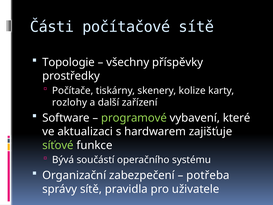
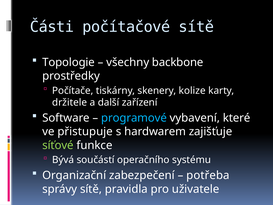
příspěvky: příspěvky -> backbone (178, 62)
rozlohy: rozlohy -> držitele (70, 102)
programové colour: light green -> light blue (134, 118)
aktualizaci: aktualizaci -> přistupuje (85, 131)
